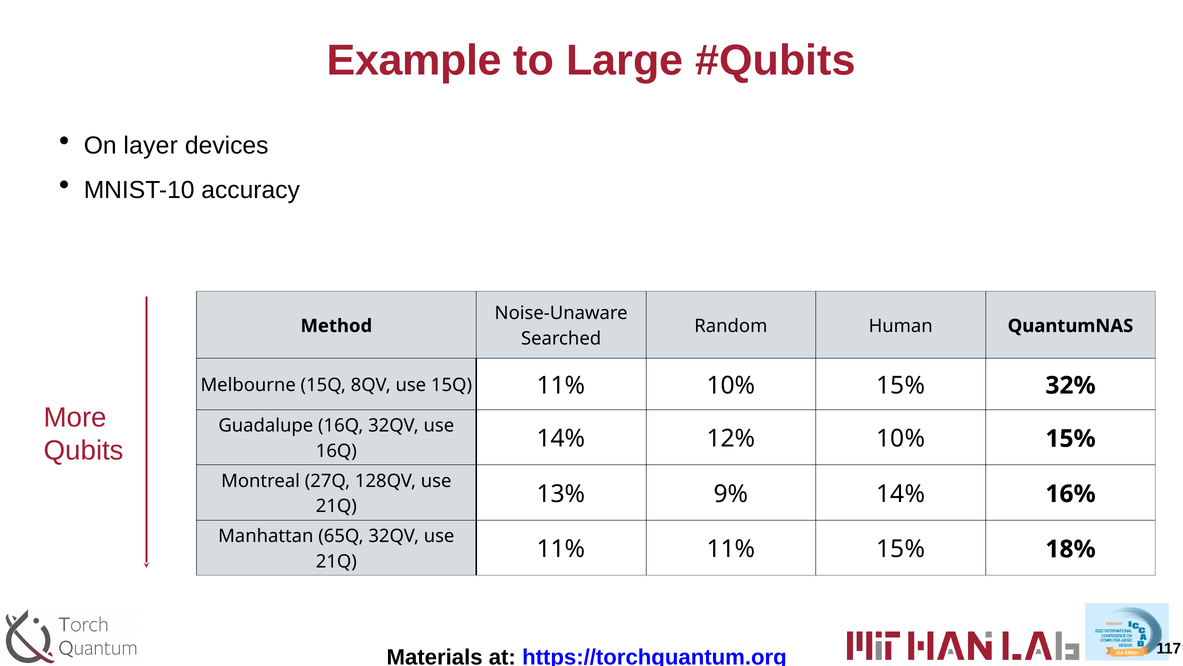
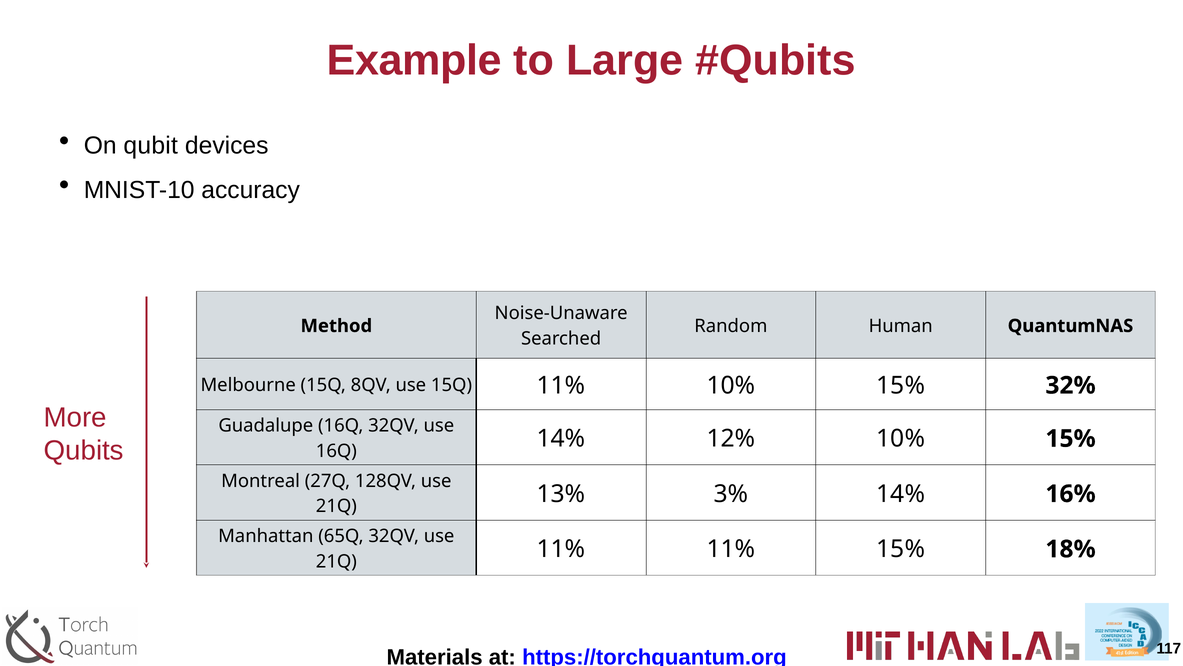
layer: layer -> qubit (151, 146)
9%: 9% -> 3% (731, 494)
